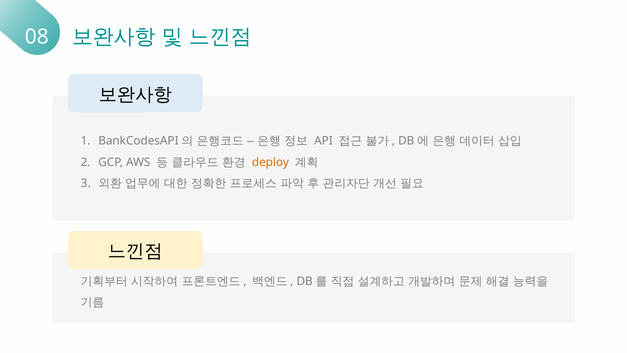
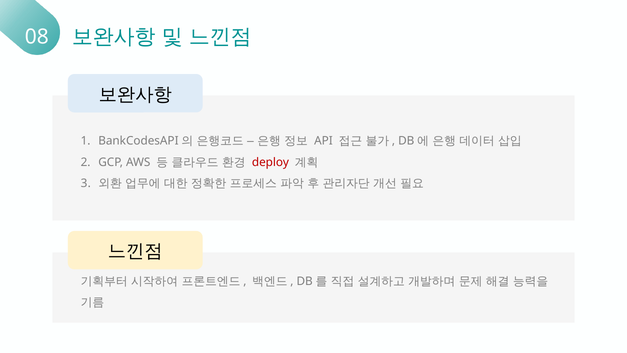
deploy colour: orange -> red (270, 162)
